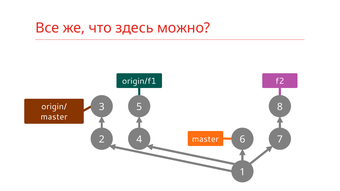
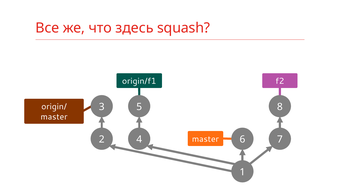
можно: можно -> squash (184, 28)
